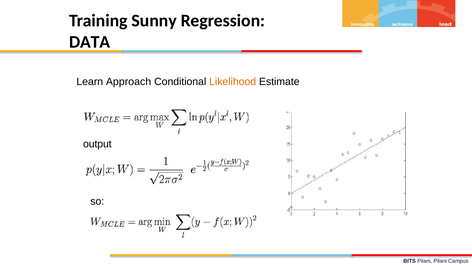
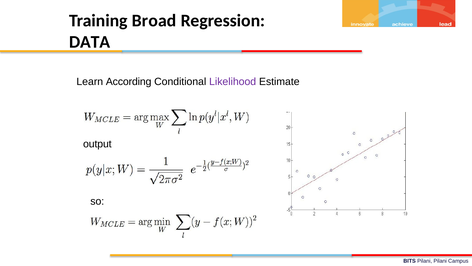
Sunny: Sunny -> Broad (154, 21)
Approach: Approach -> According (129, 82)
Likelihood colour: orange -> purple (233, 82)
